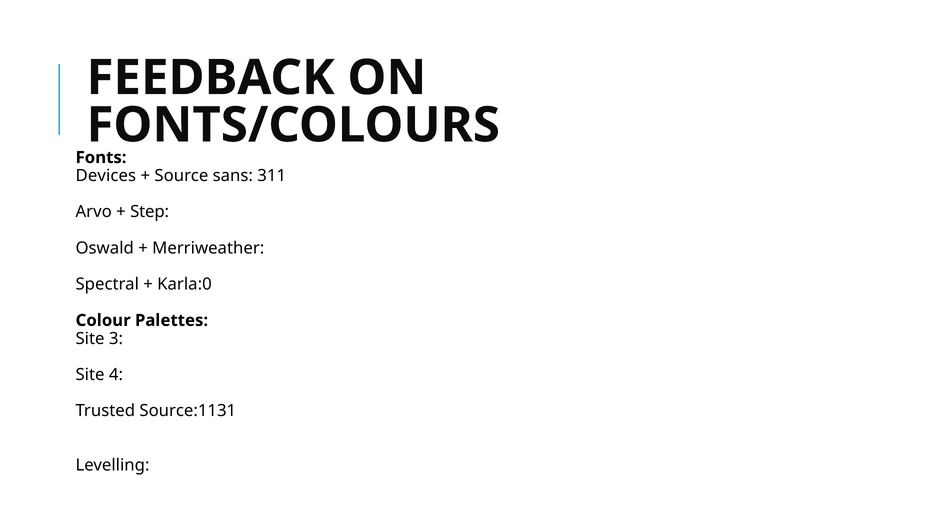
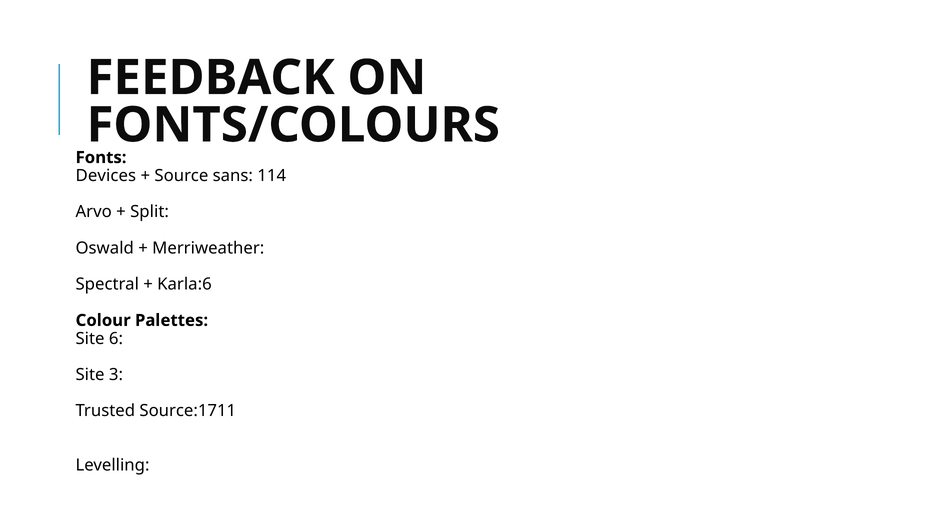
311: 311 -> 114 (272, 175)
Step: Step -> Split (150, 212)
Karla:0: Karla:0 -> Karla:6 (184, 284)
3: 3 -> 6 (116, 338)
4: 4 -> 3 (116, 374)
Source:1131: Source:1131 -> Source:1711 (188, 411)
